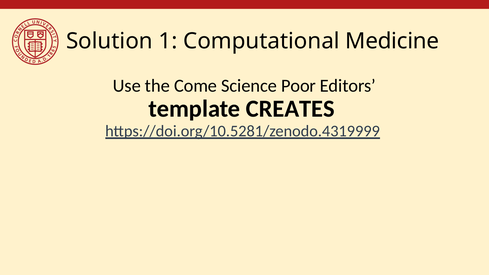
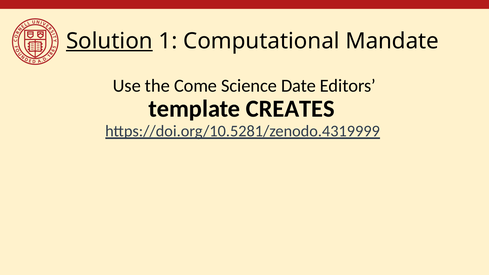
Solution underline: none -> present (109, 41)
Medicine: Medicine -> Mandate (392, 41)
Poor: Poor -> Date (299, 86)
